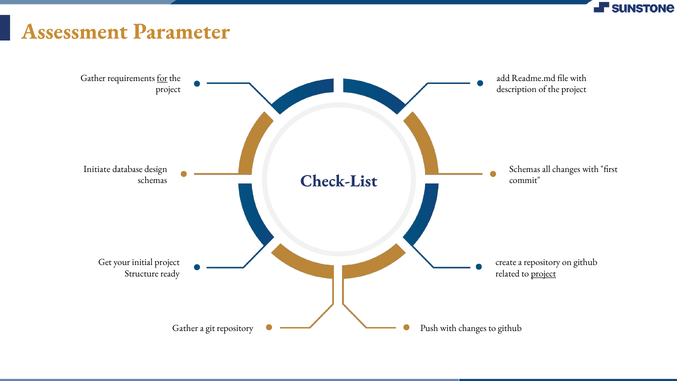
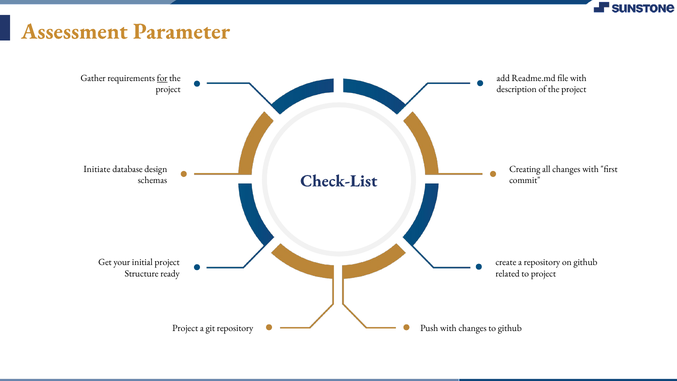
Schemas: Schemas -> Creating (525, 169)
project underline: present -> none (543, 273)
Gather: Gather -> Project (185, 328)
